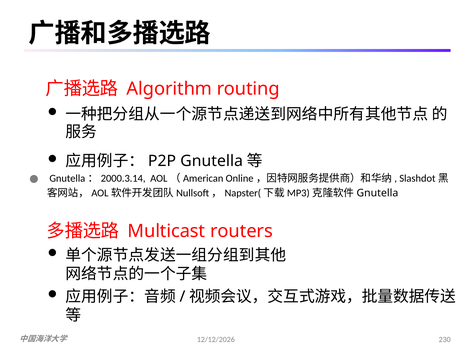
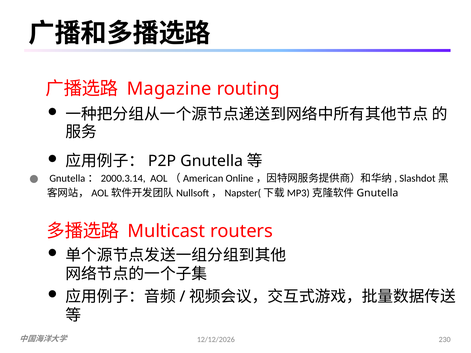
Algorithm: Algorithm -> Magazine (169, 89)
